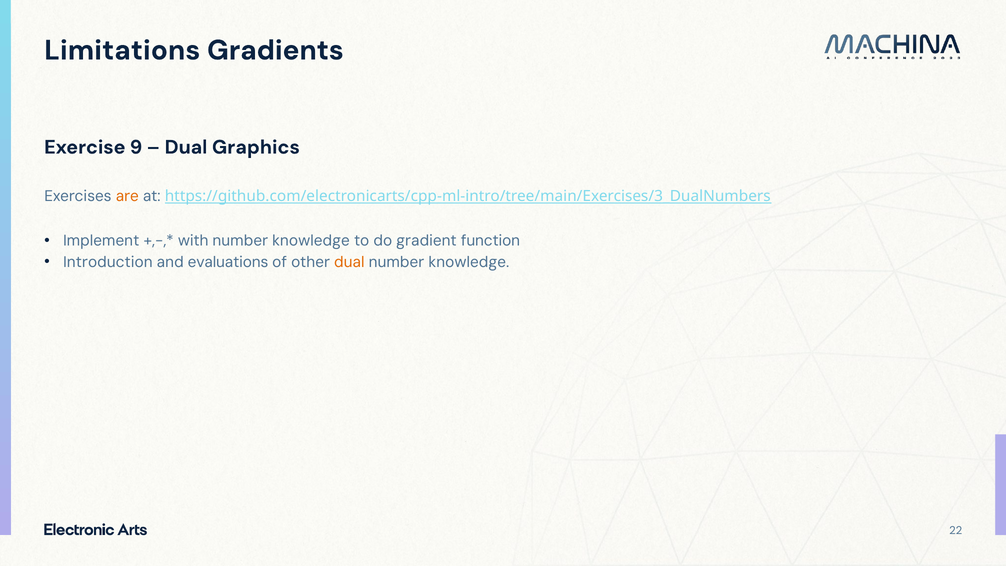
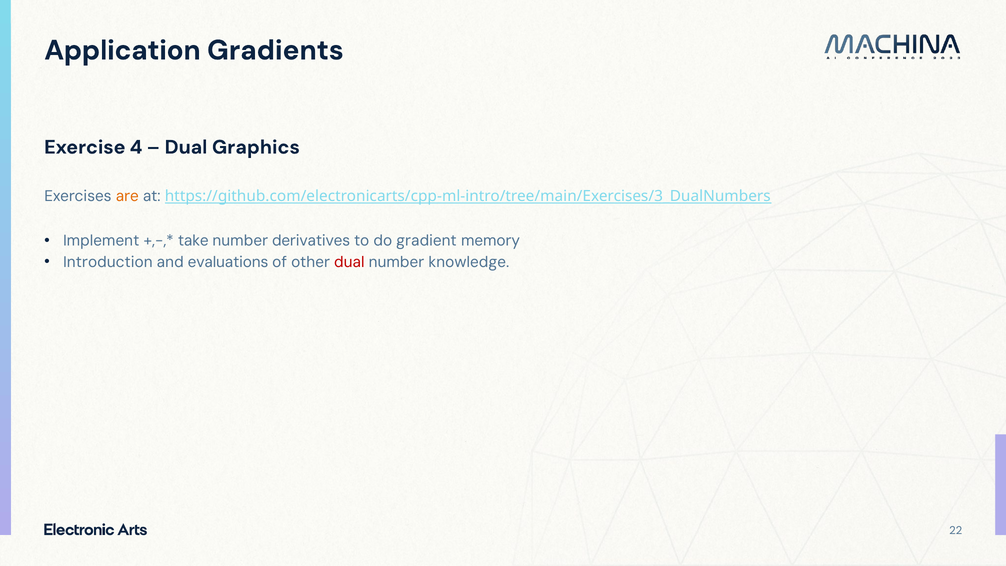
Limitations: Limitations -> Application (122, 50)
9: 9 -> 4 (136, 147)
with: with -> take (193, 241)
knowledge: knowledge -> derivatives (311, 241)
function: function -> memory (490, 241)
dual colour: orange -> red (349, 262)
